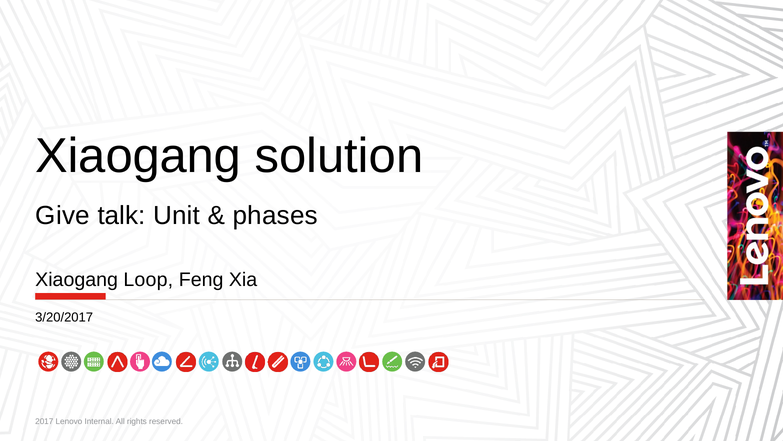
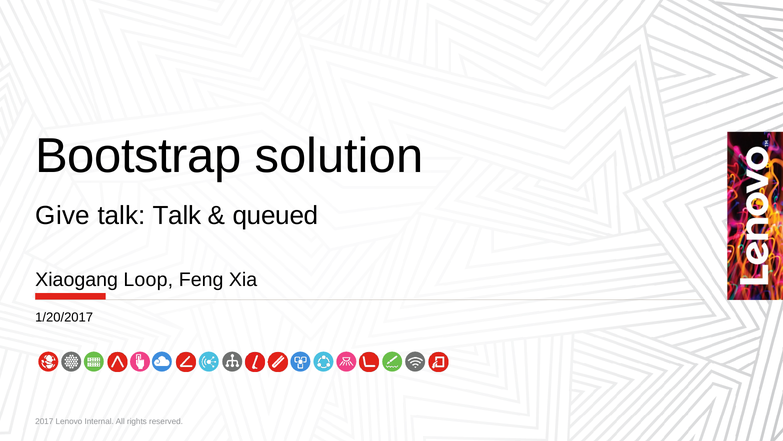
Xiaogang: Xiaogang -> Bootstrap (138, 156)
talk Unit: Unit -> Talk (177, 215)
phases: phases -> queued (276, 215)
3/20/2017: 3/20/2017 -> 1/20/2017 (64, 317)
